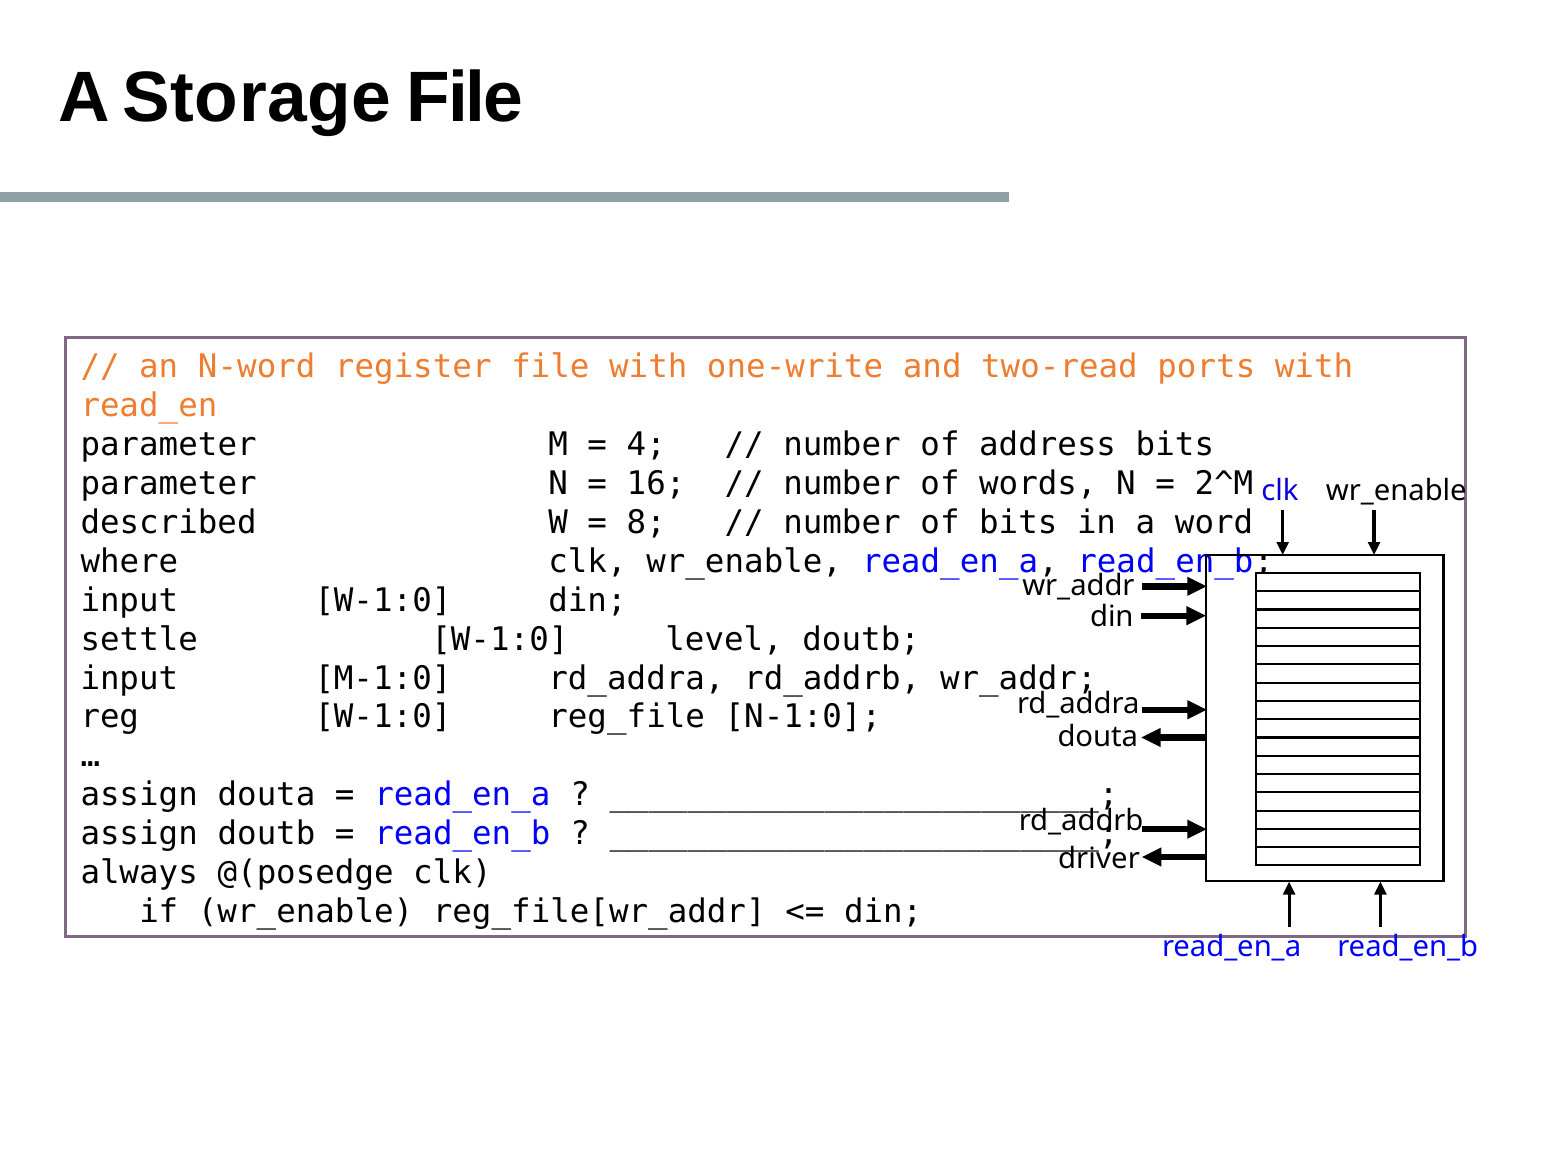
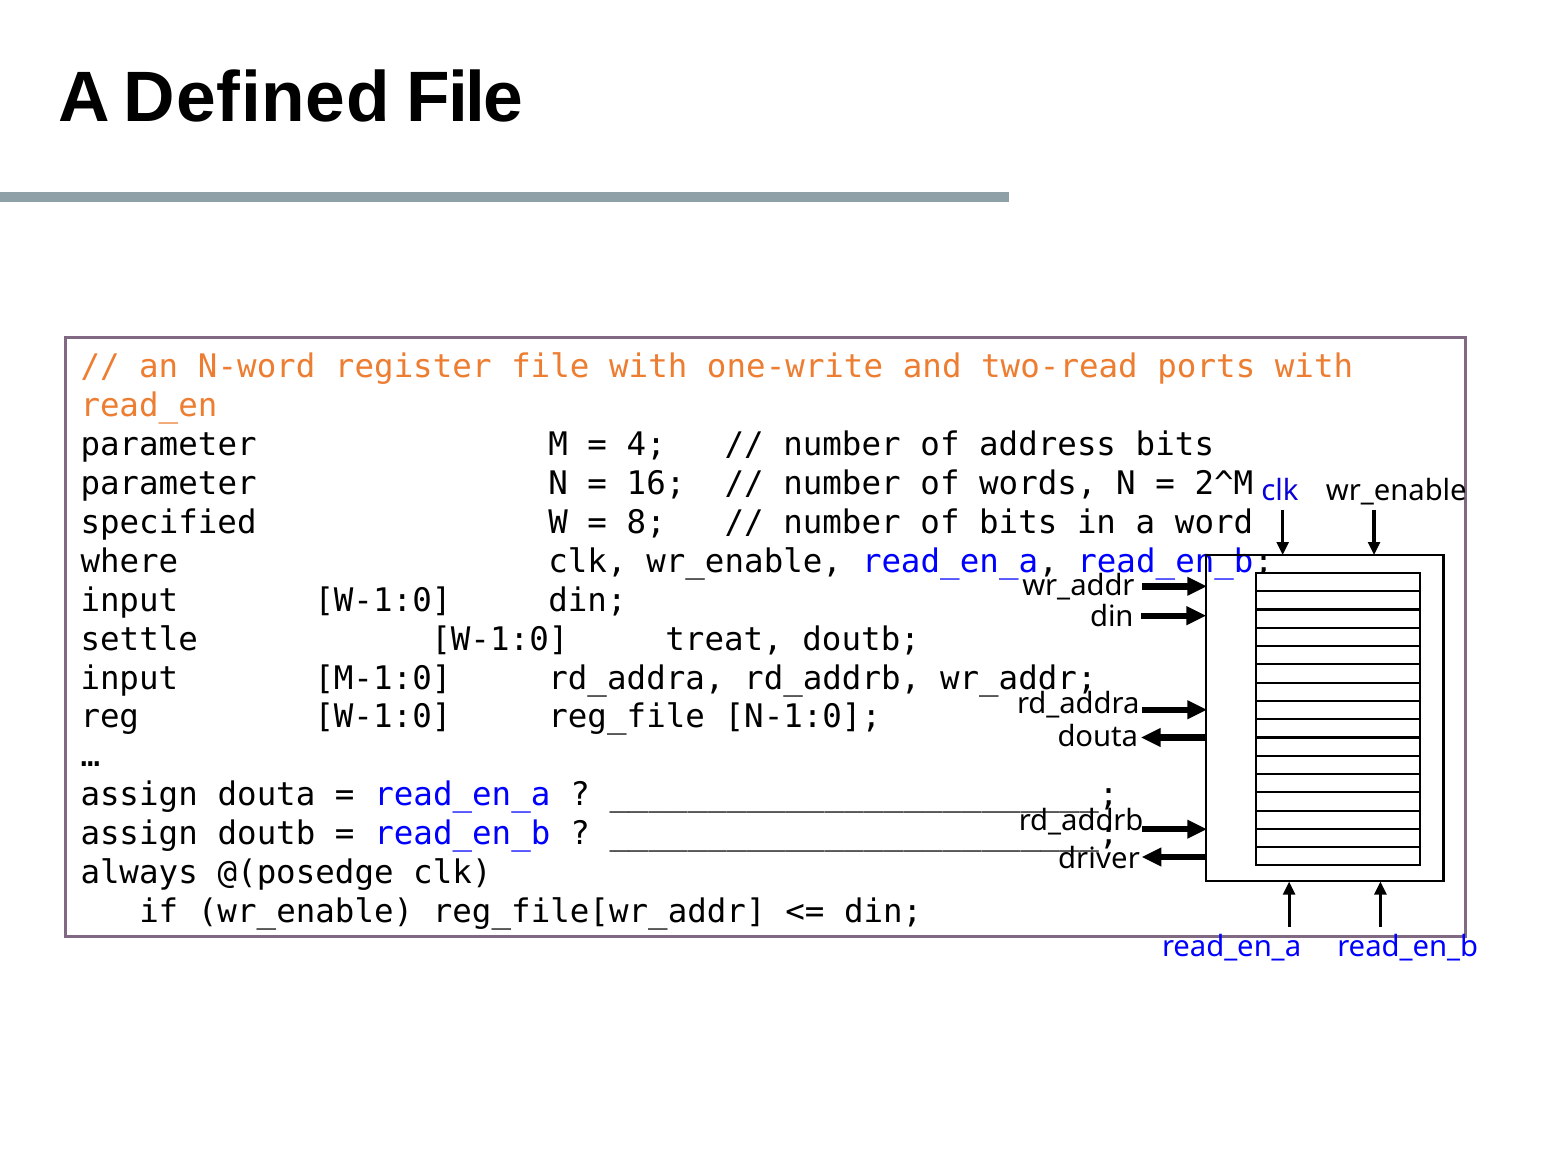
Storage: Storage -> Defined (257, 98)
described: described -> specified (169, 522)
level: level -> treat (724, 639)
